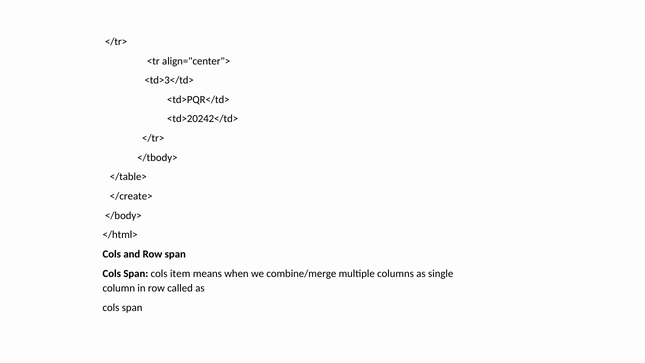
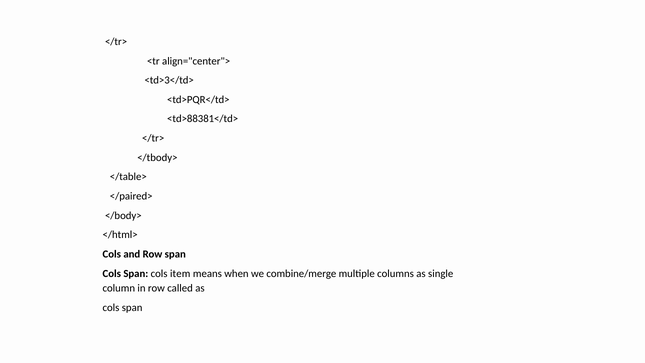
<td>20242</td>: <td>20242</td> -> <td>88381</td> (203, 119)
</create>: </create> -> </paired> (131, 196)
